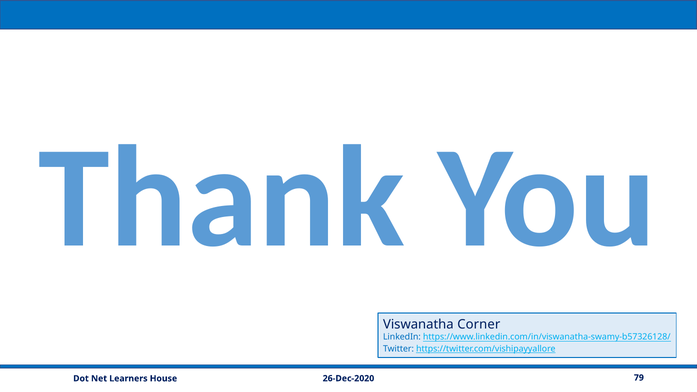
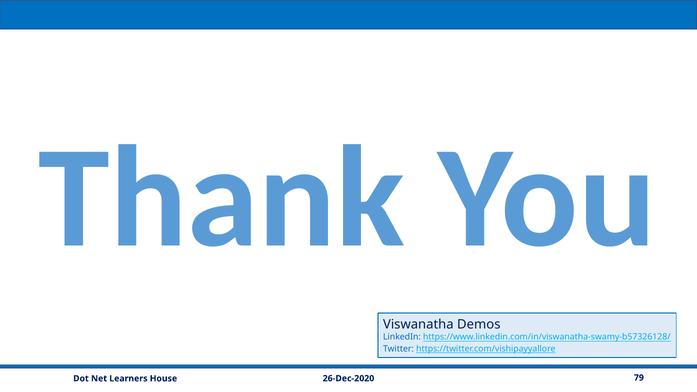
Corner: Corner -> Demos (479, 324)
